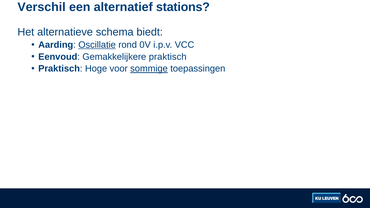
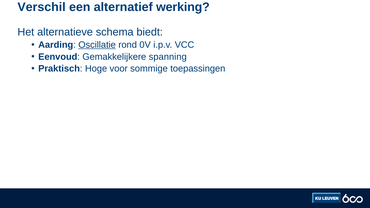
stations: stations -> werking (183, 7)
Gemakkelijkere praktisch: praktisch -> spanning (168, 57)
sommige underline: present -> none (149, 69)
